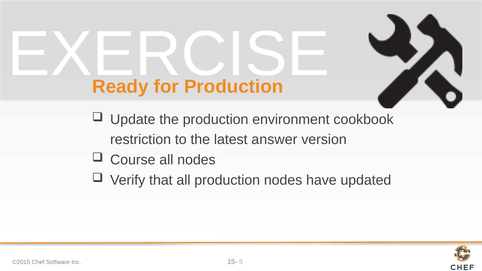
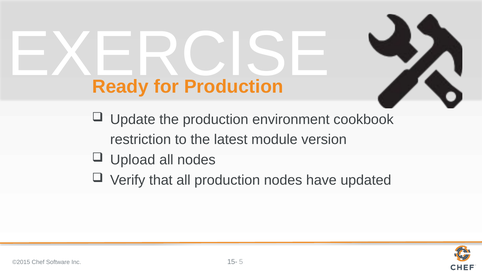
answer: answer -> module (274, 140)
Course: Course -> Upload (133, 160)
